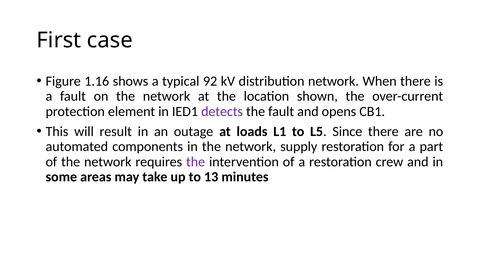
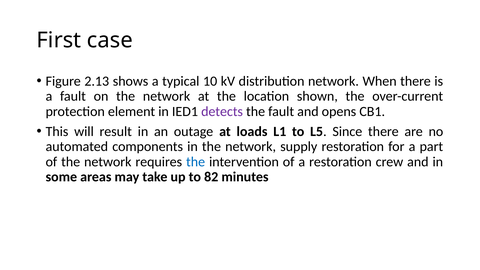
1.16: 1.16 -> 2.13 (97, 81)
92: 92 -> 10 (210, 81)
the colour: purple -> blue (196, 162)
13: 13 -> 82 (211, 177)
